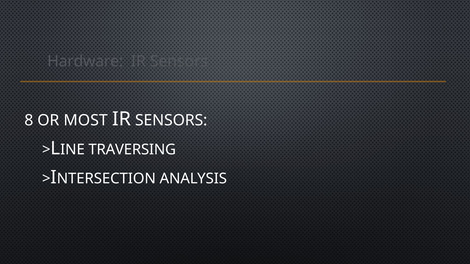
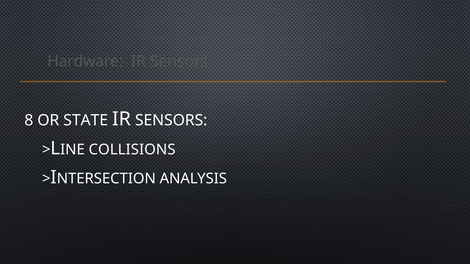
MOST: MOST -> STATE (86, 120)
TRAVERSING: TRAVERSING -> COLLISIONS (132, 150)
